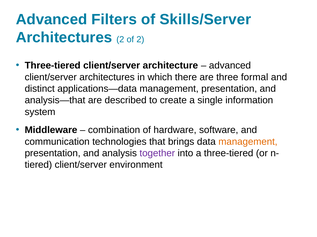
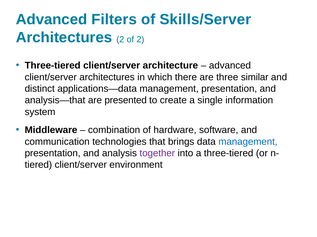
formal: formal -> similar (255, 77)
described: described -> presented (126, 101)
management colour: orange -> blue (248, 142)
